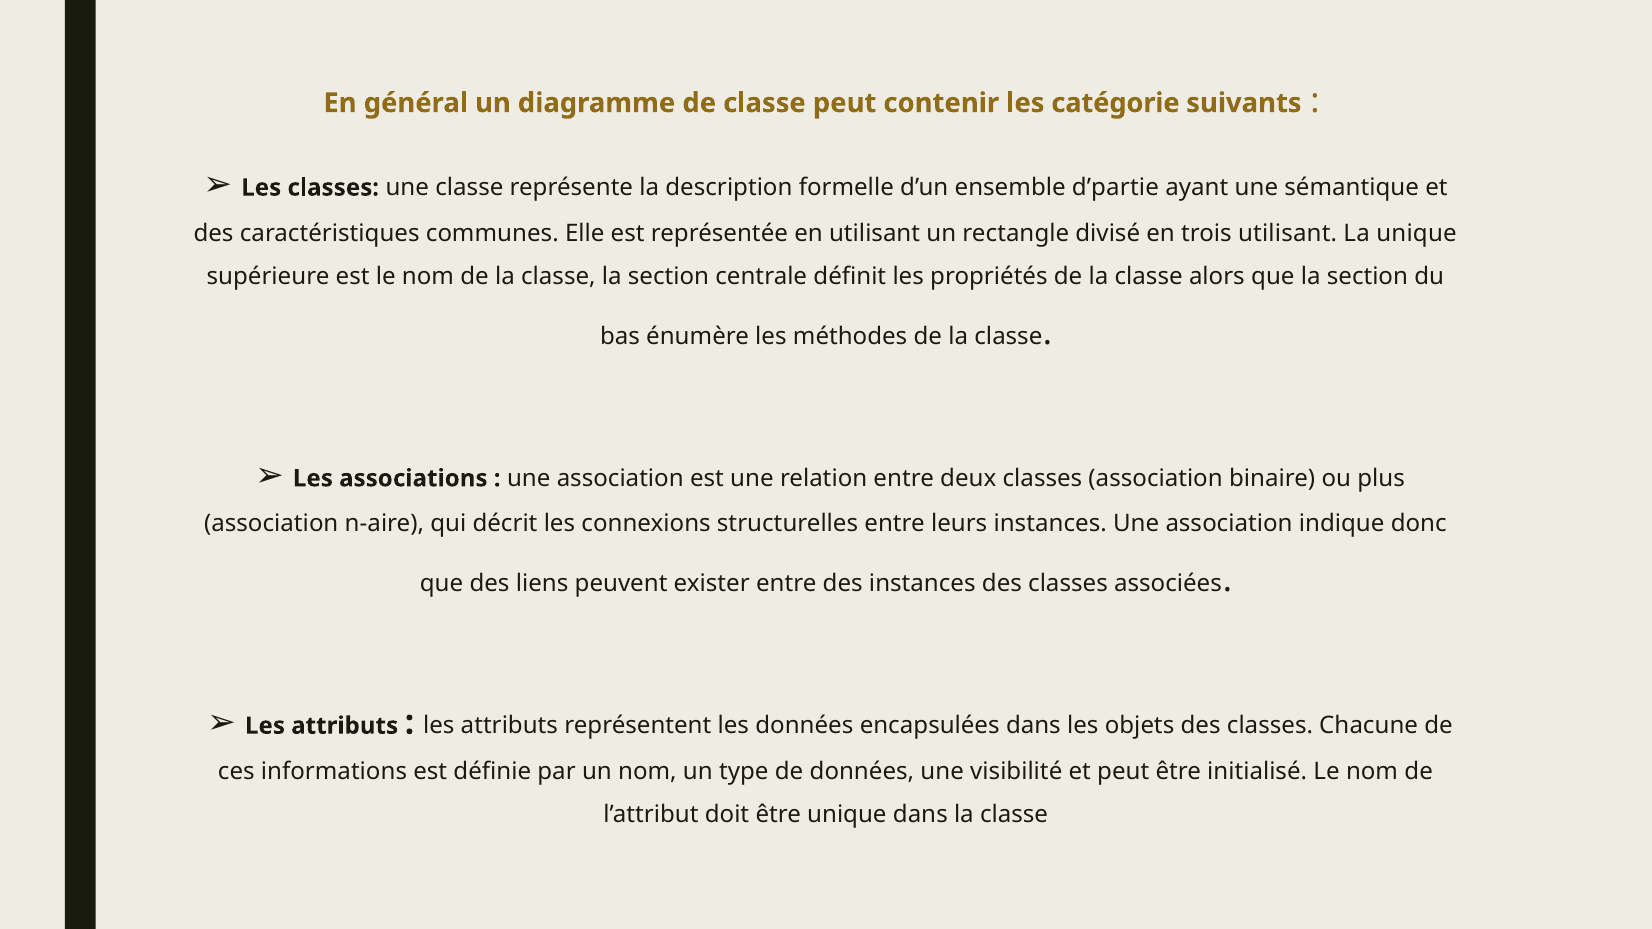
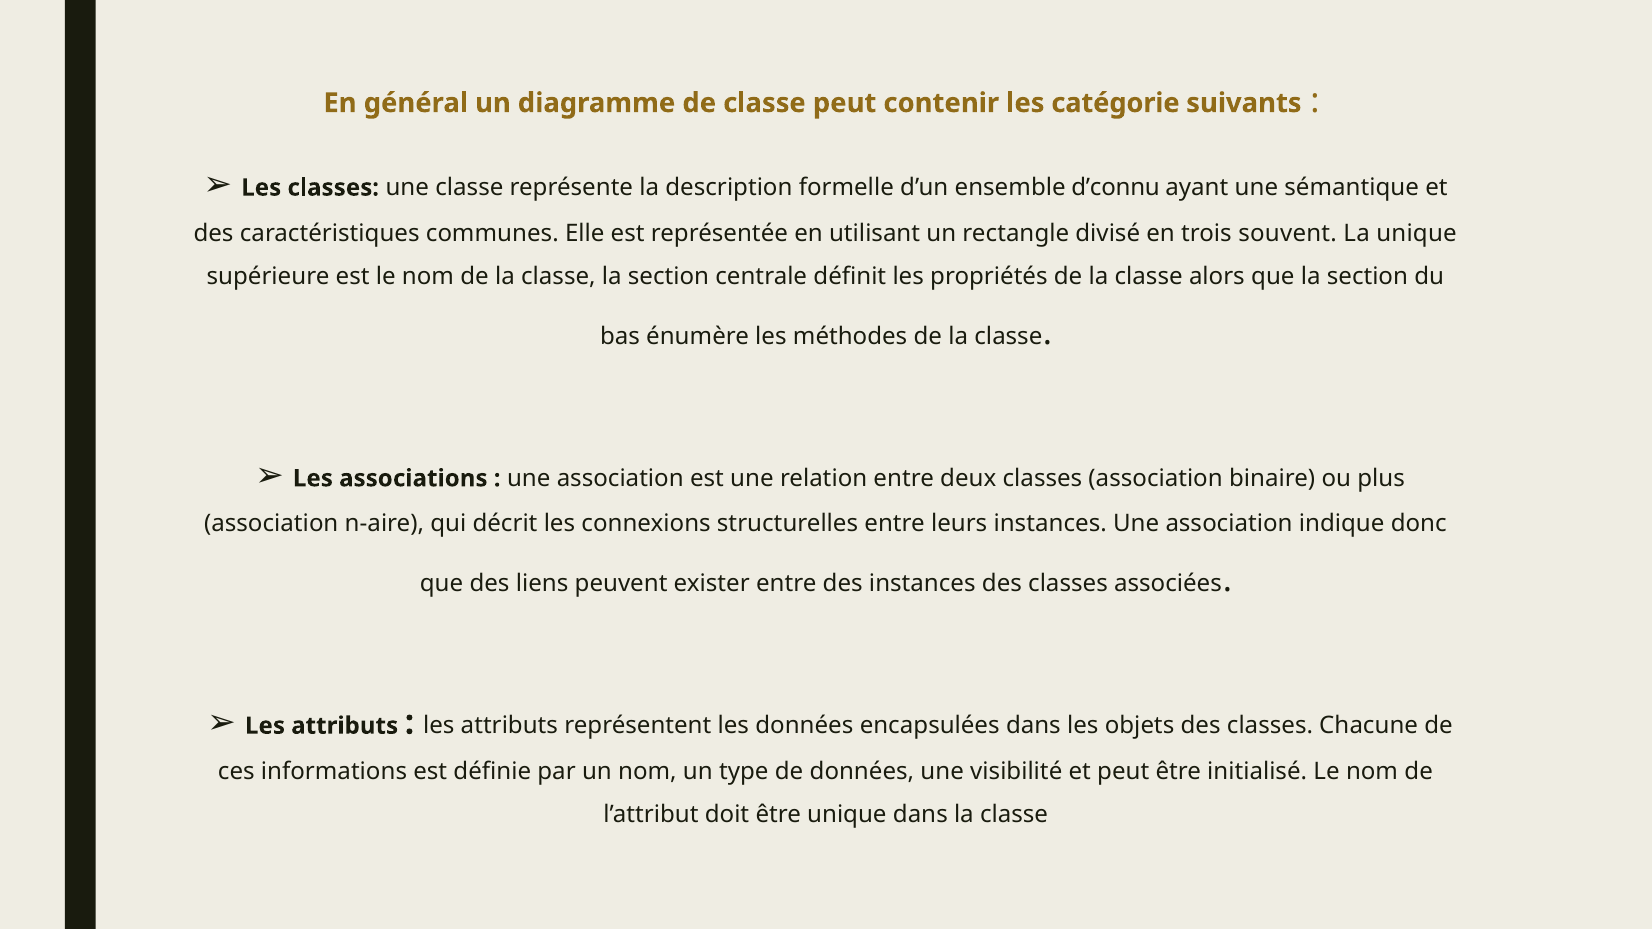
d’partie: d’partie -> d’connu (1116, 188)
trois utilisant: utilisant -> souvent (1288, 233)
